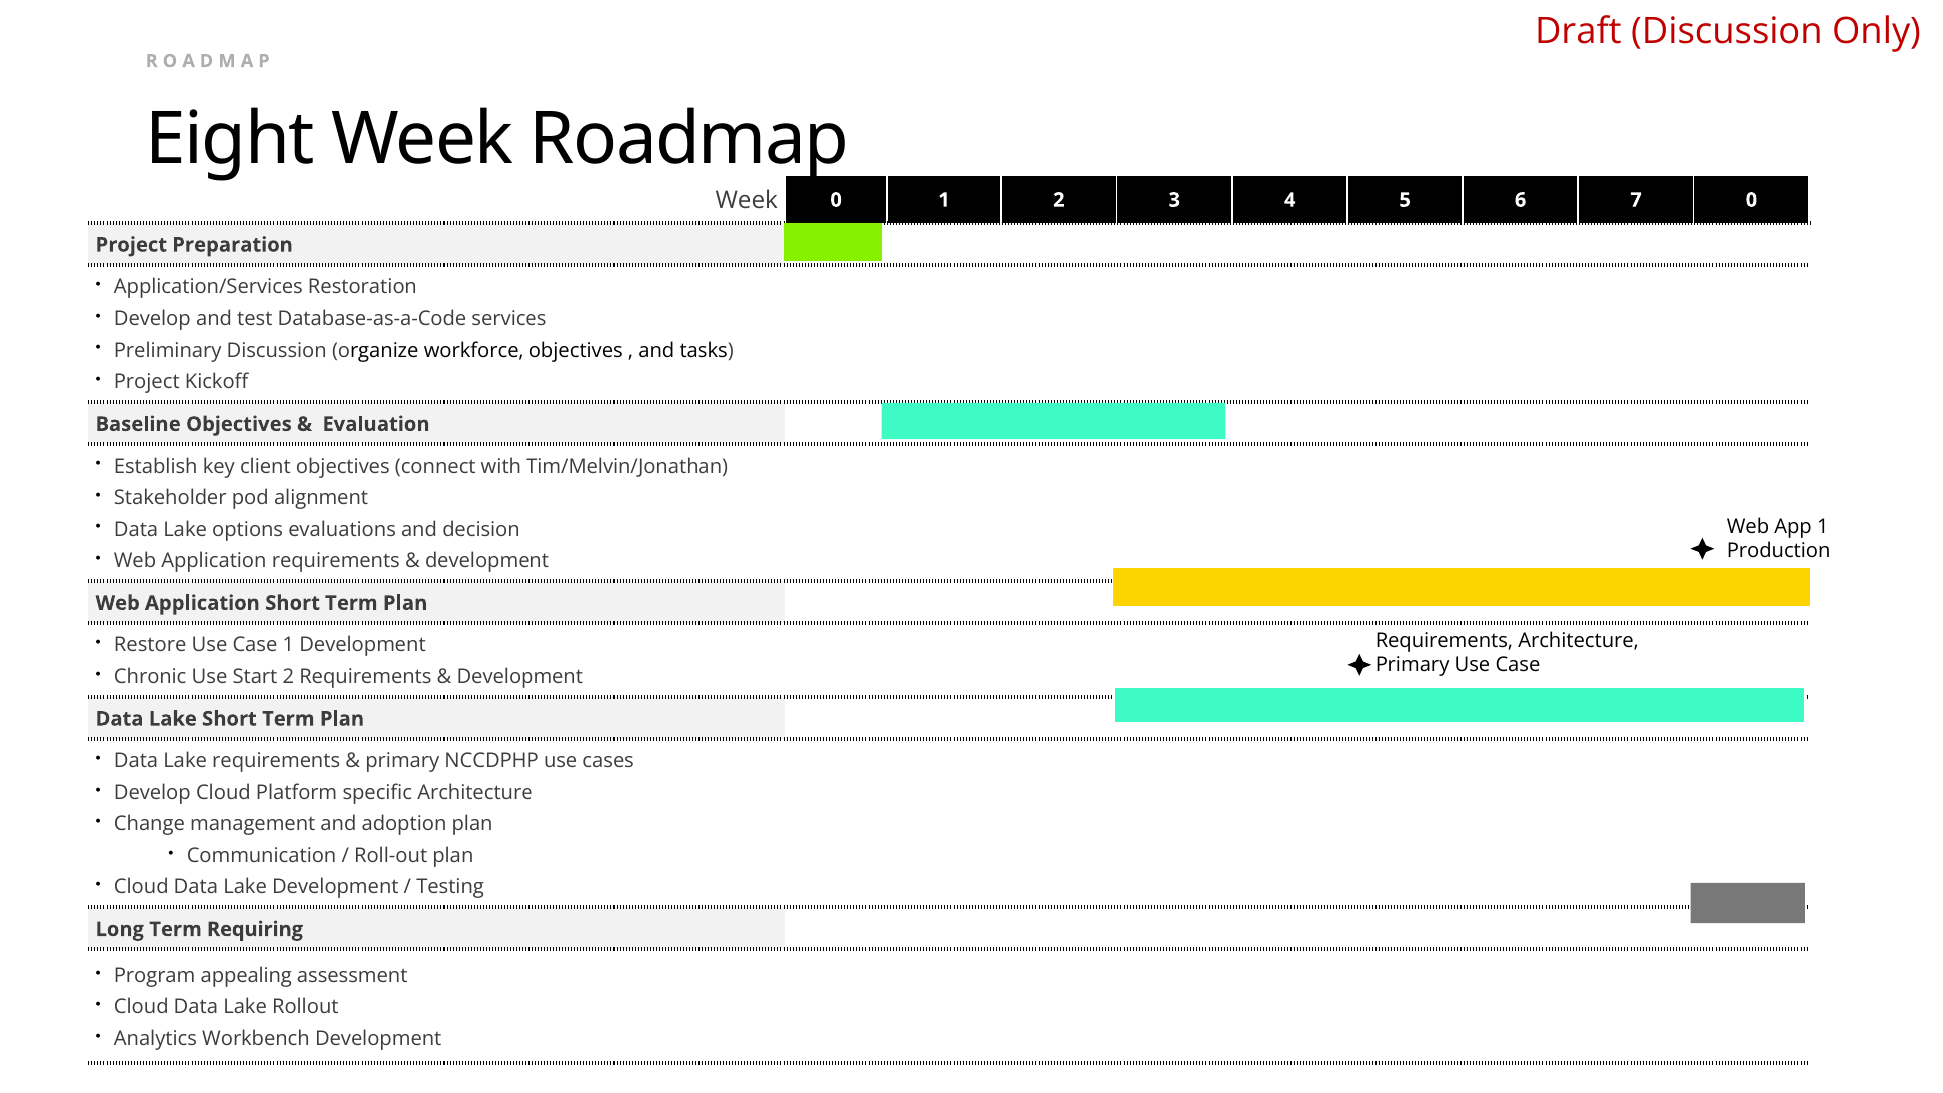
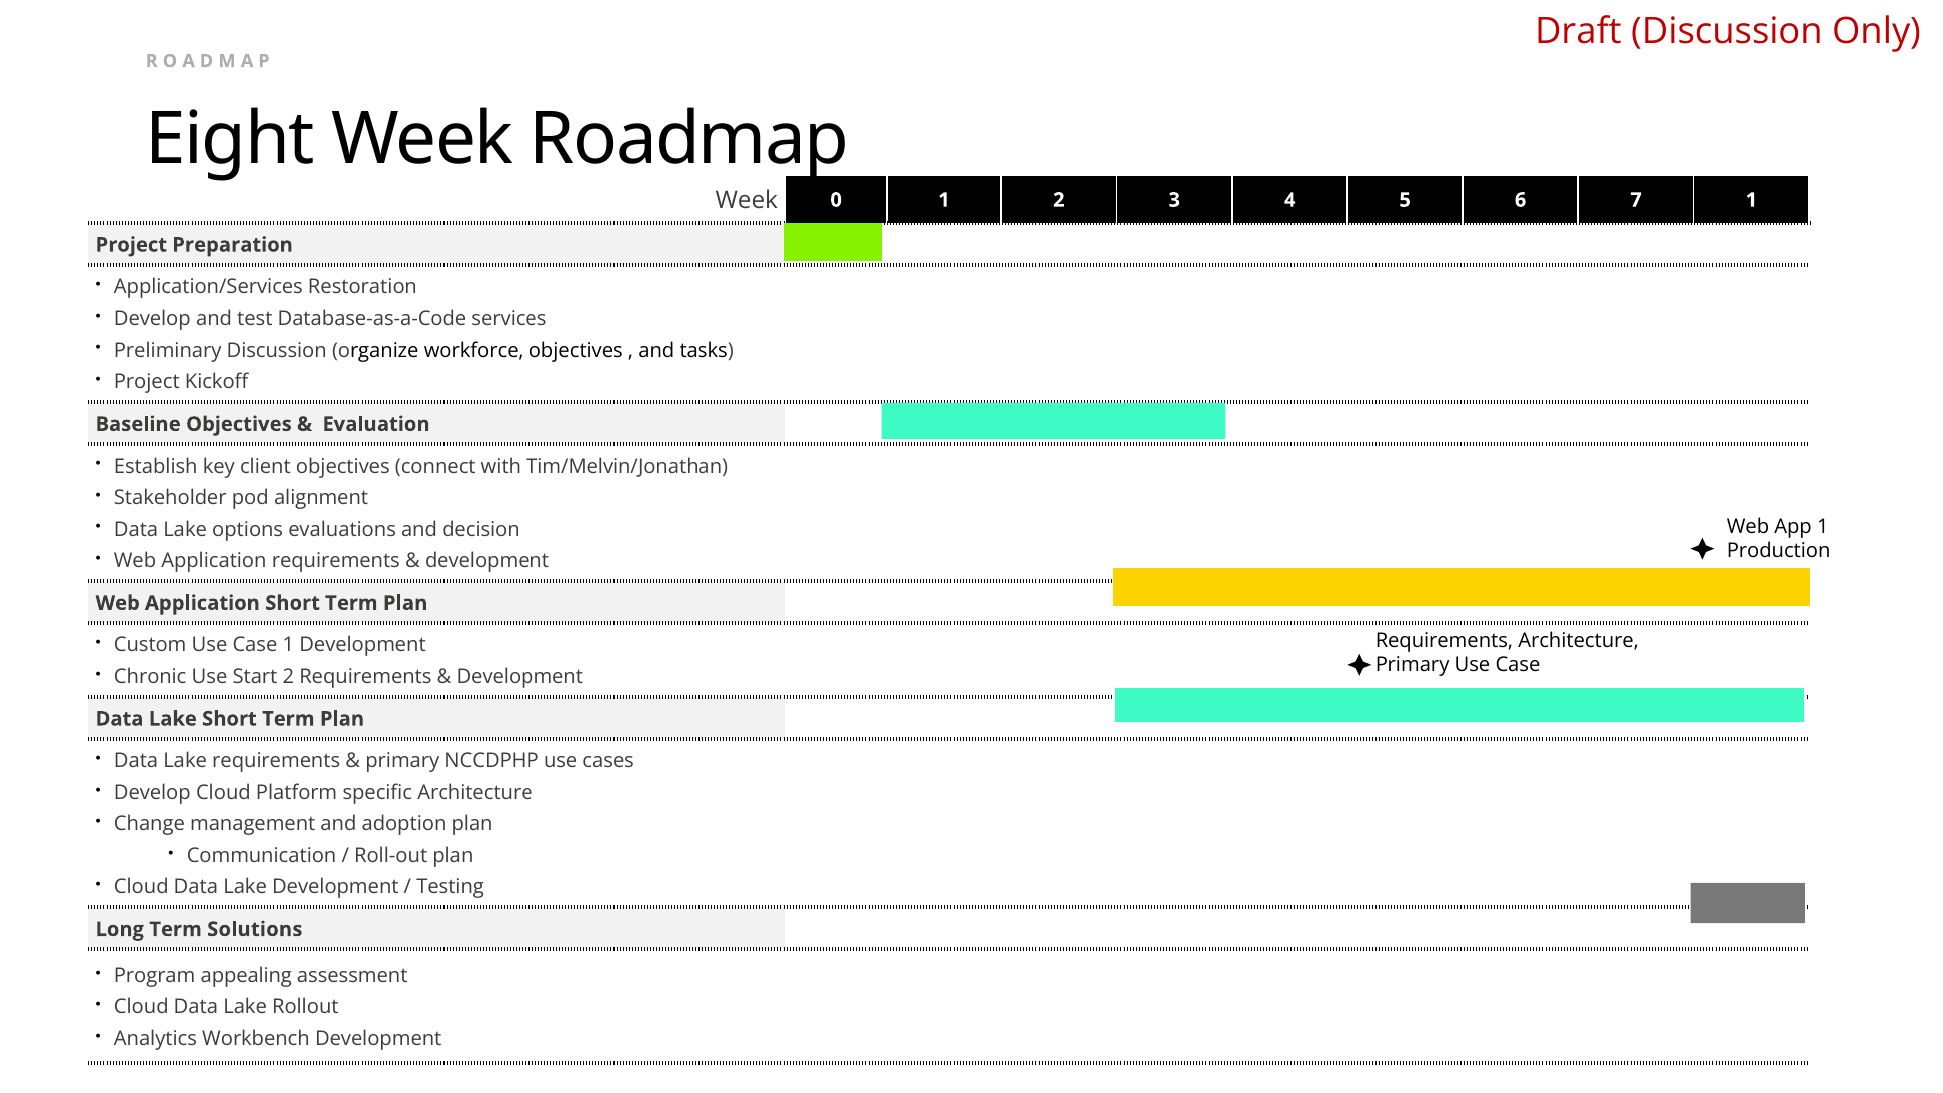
7 0: 0 -> 1 (1751, 200)
Restore: Restore -> Custom (150, 645)
Requiring: Requiring -> Solutions (255, 929)
